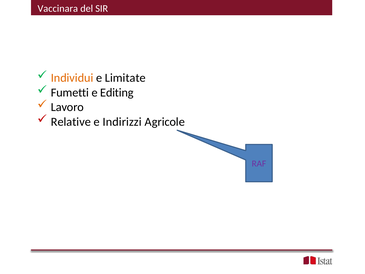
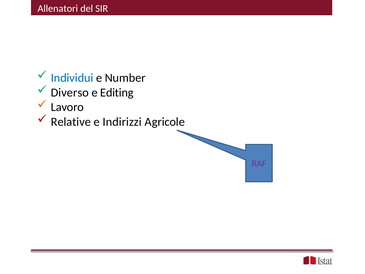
Vaccinara: Vaccinara -> Allenatori (58, 9)
Individui colour: orange -> blue (72, 78)
Limitate: Limitate -> Number (125, 78)
Fumetti: Fumetti -> Diverso (70, 92)
